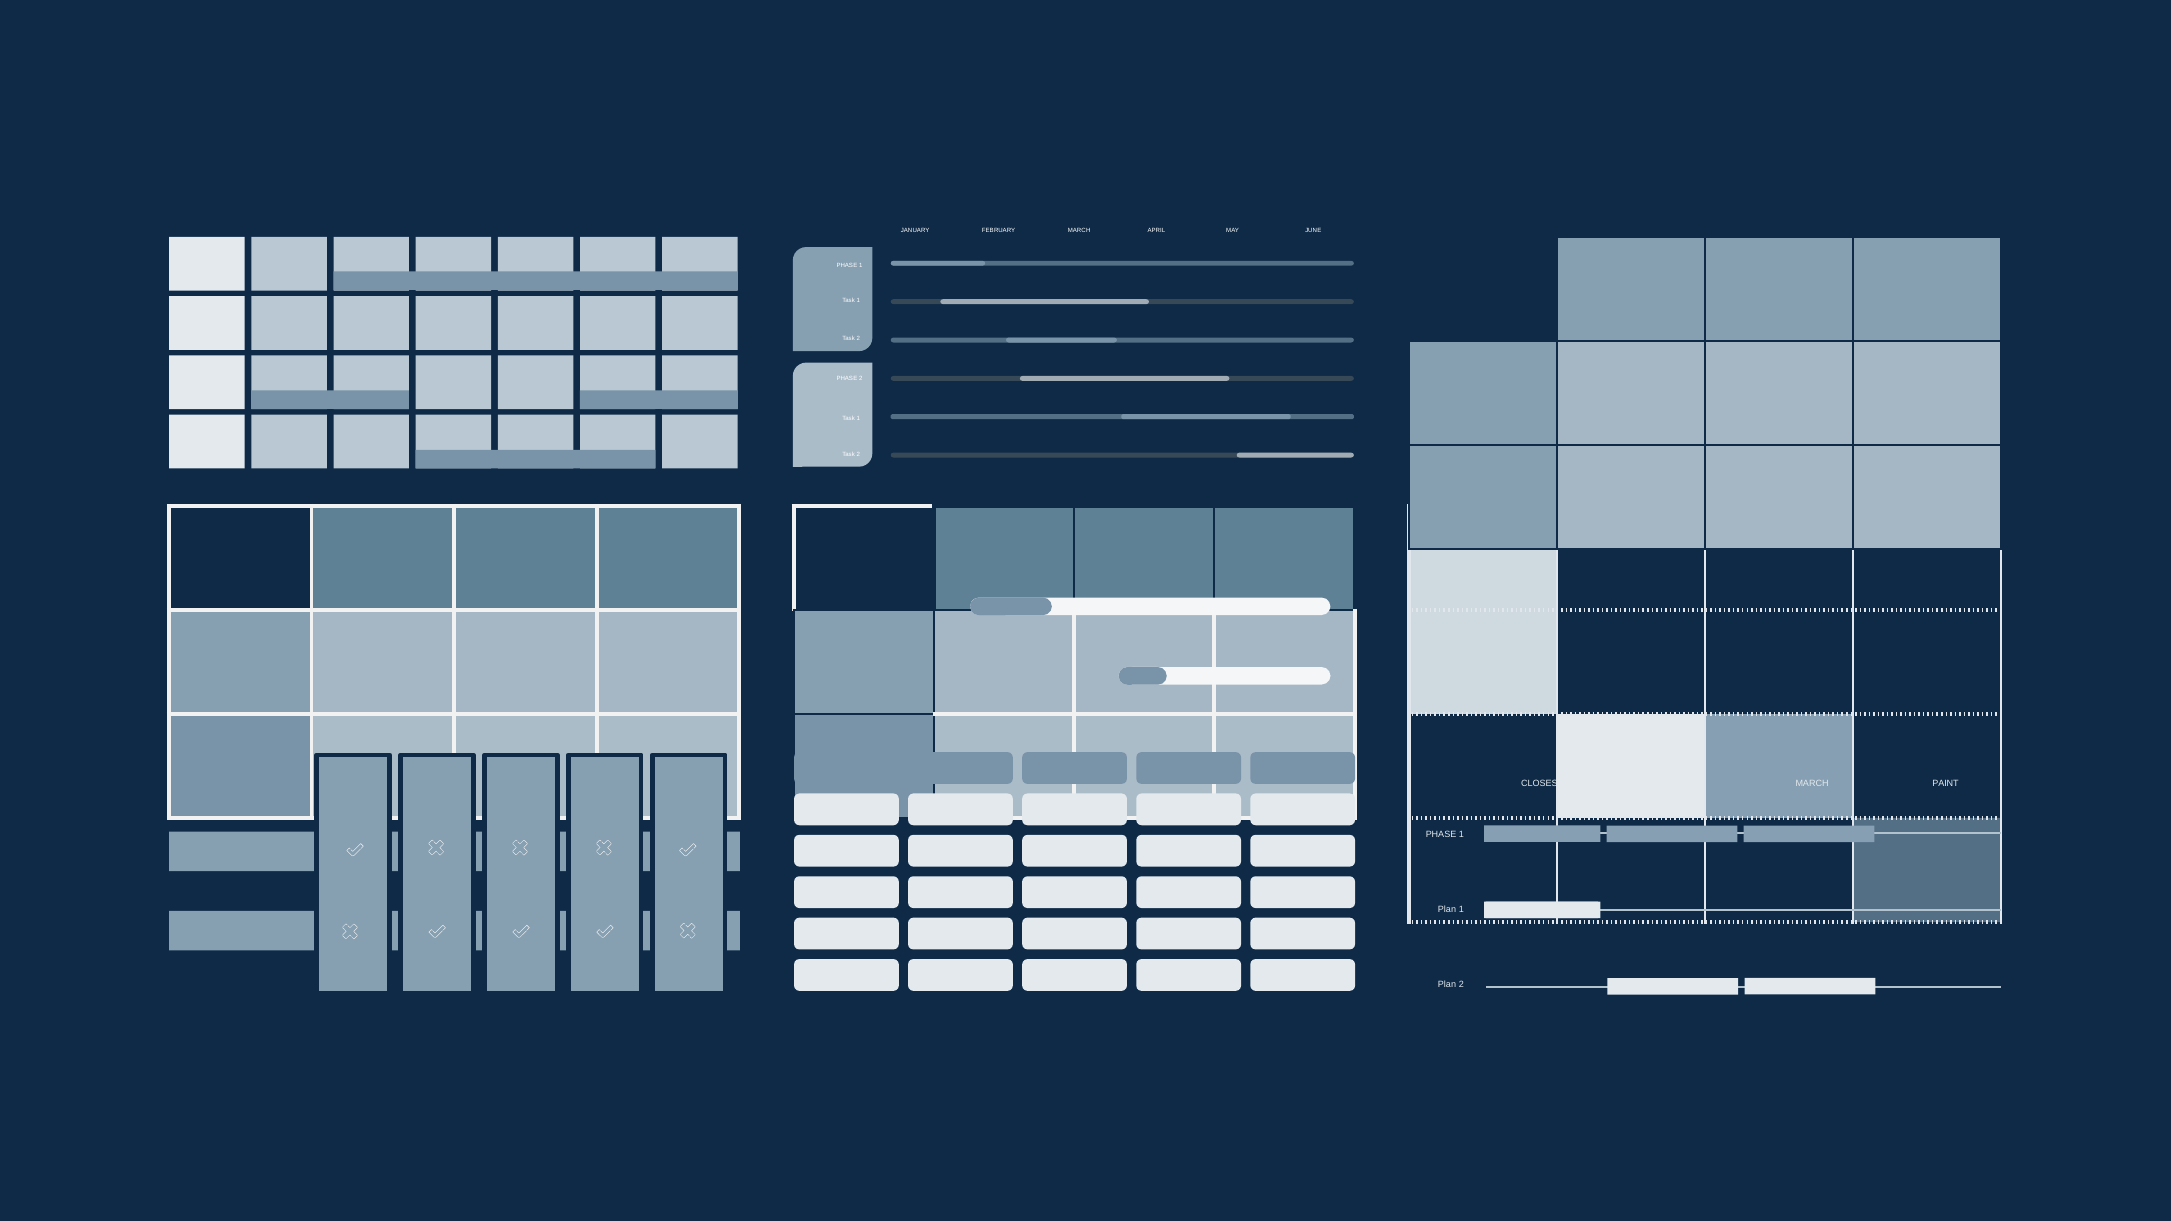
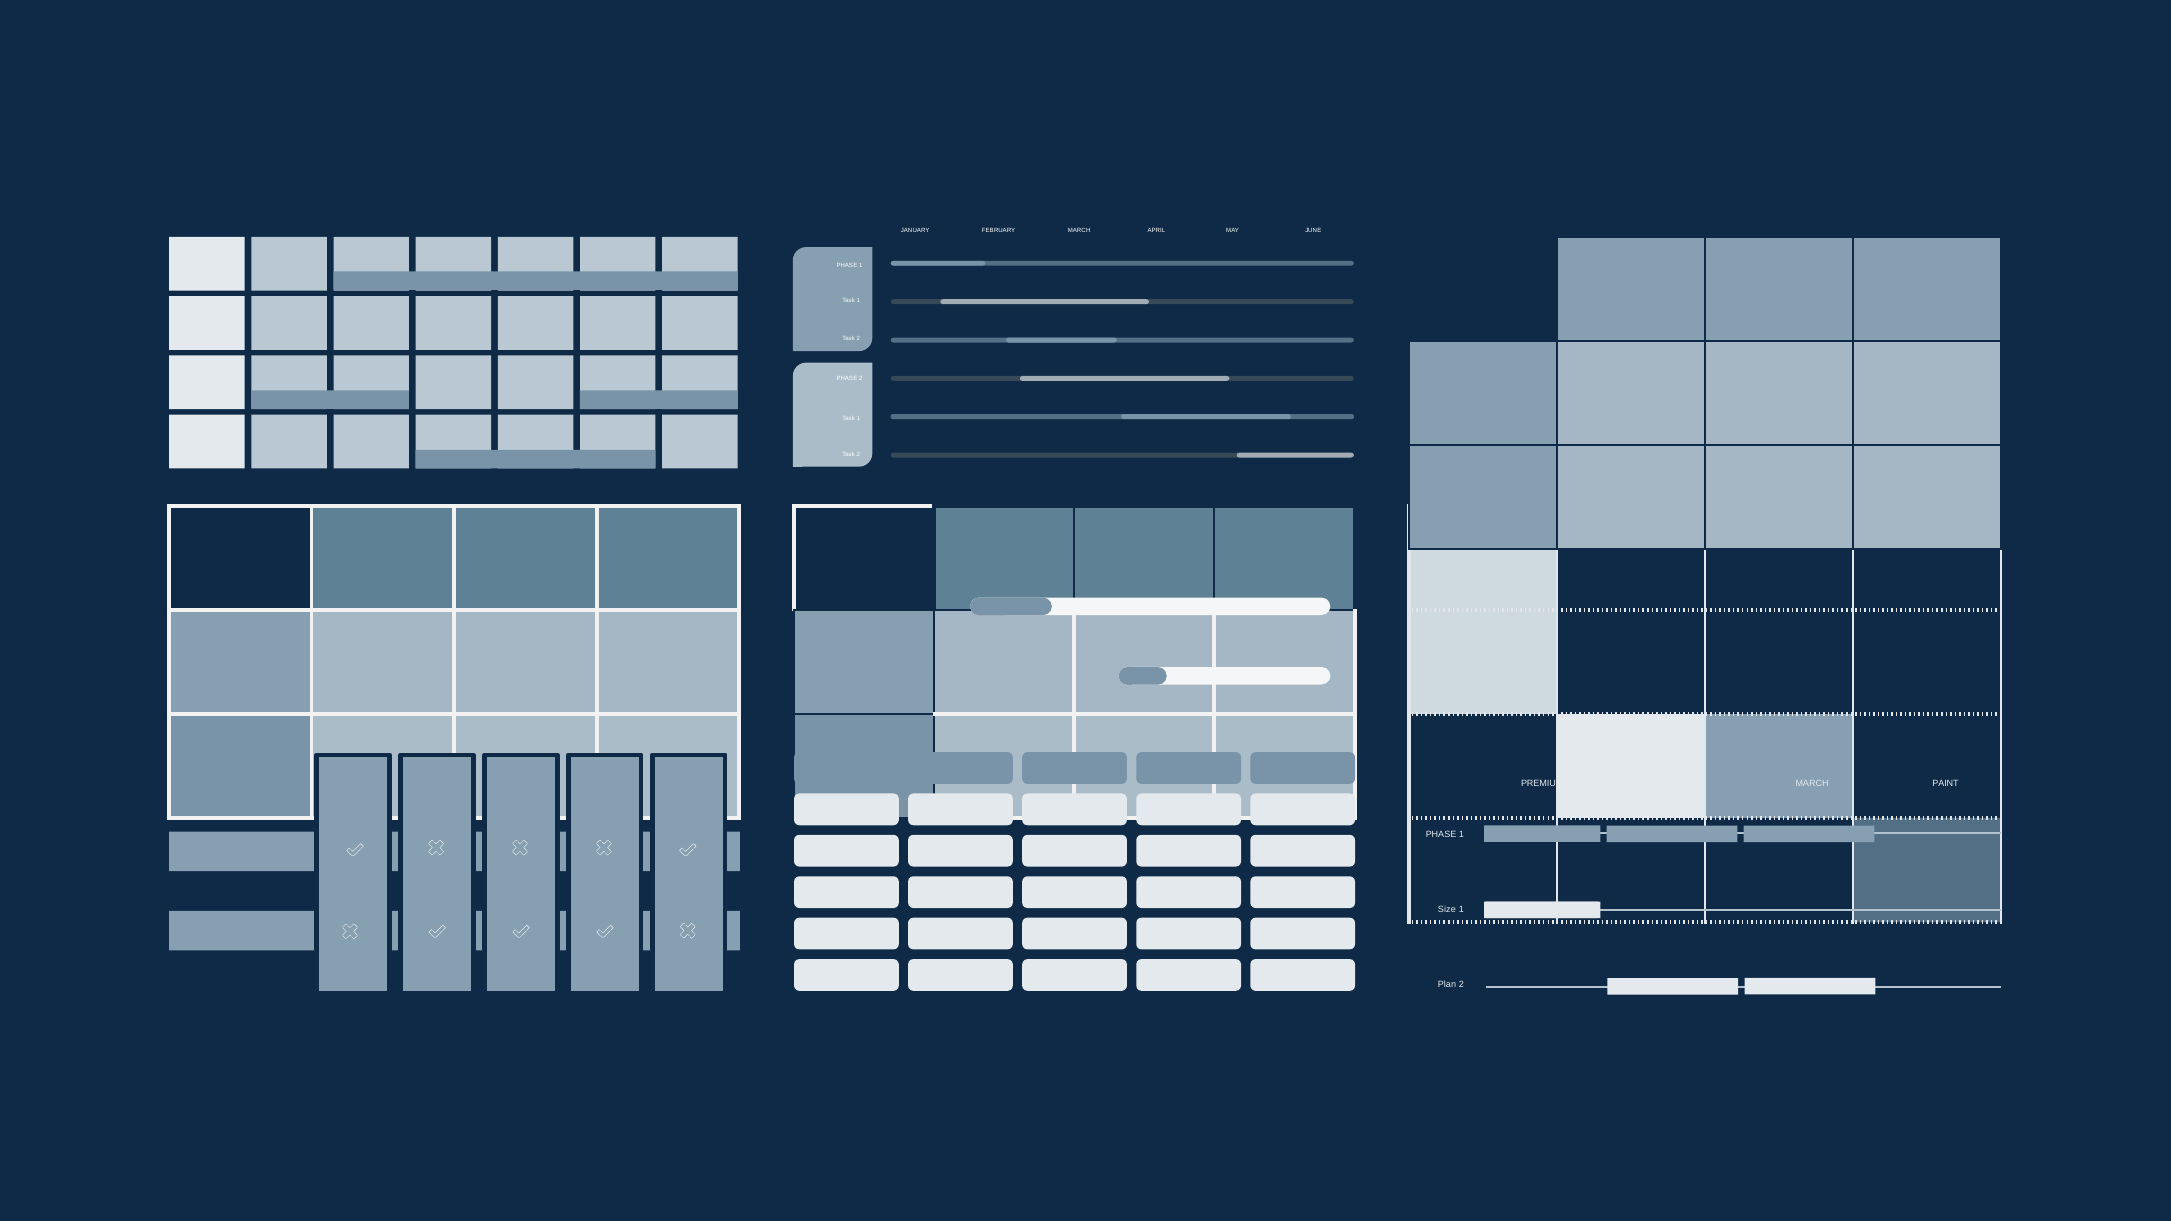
CLOSEST: CLOSEST -> PREMIUM (1542, 784)
Plan: Plan -> Size (1447, 909)
